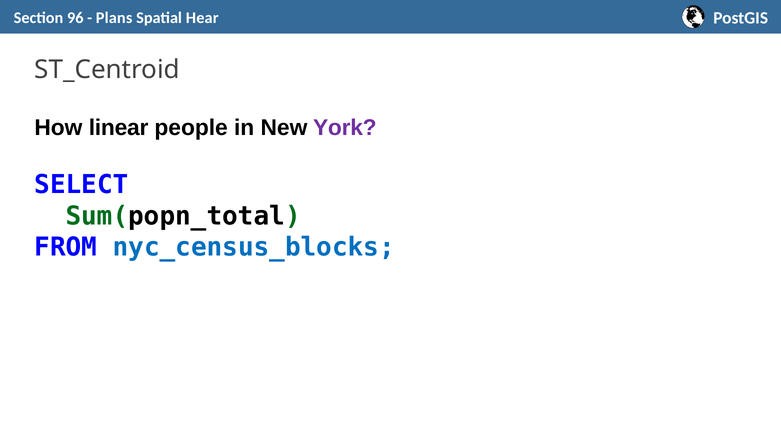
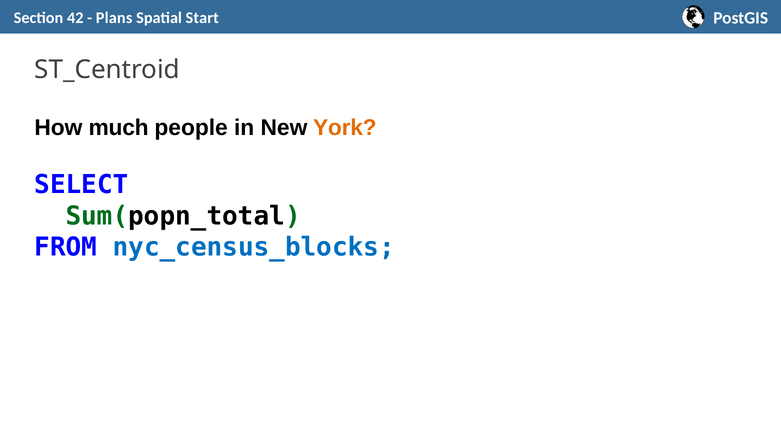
96: 96 -> 42 (75, 18)
Hear: Hear -> Start (202, 18)
linear: linear -> much (119, 128)
York colour: purple -> orange (345, 128)
